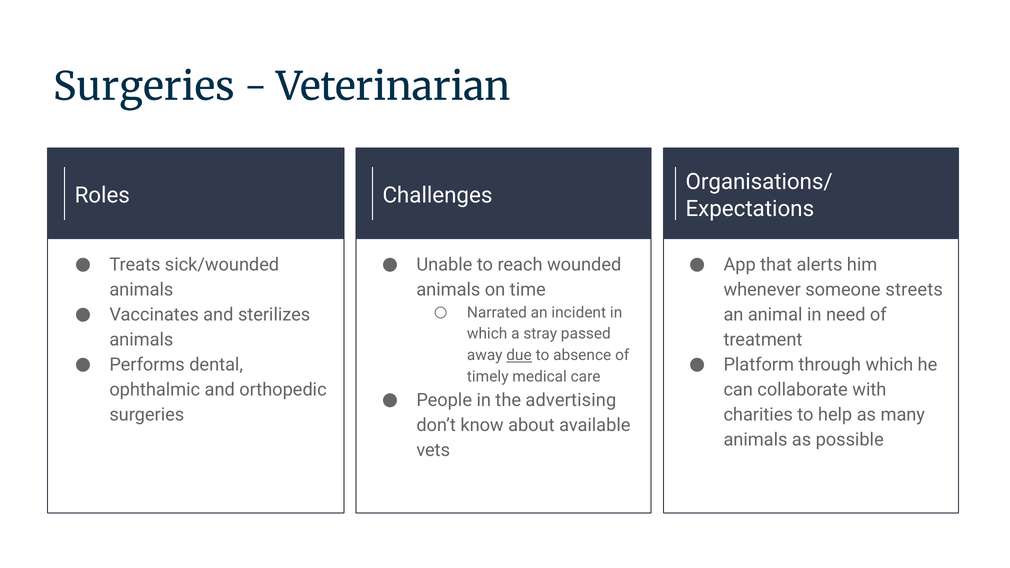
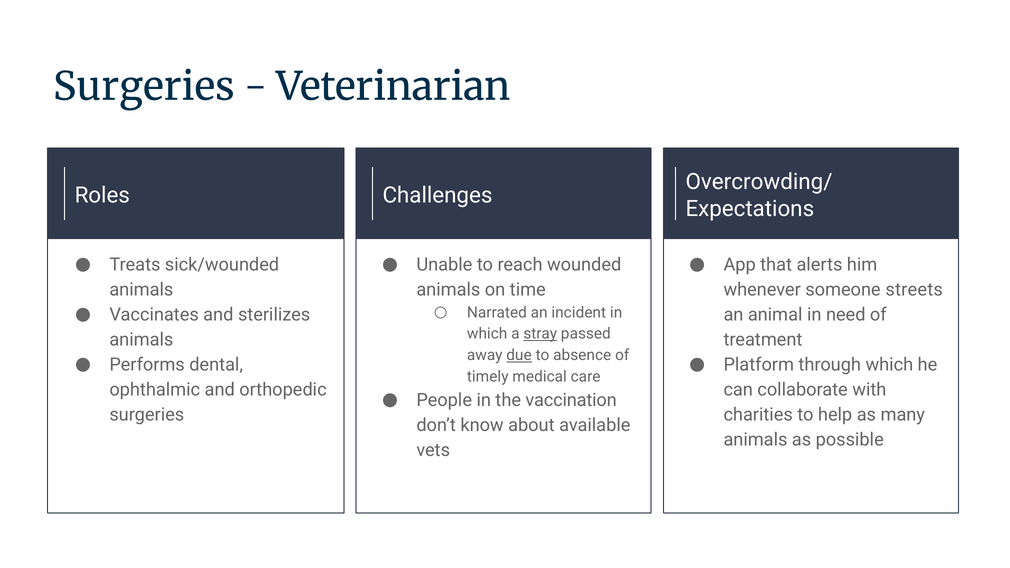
Organisations/: Organisations/ -> Overcrowding/ (759, 182)
stray underline: none -> present (540, 334)
advertising: advertising -> vaccination (571, 400)
